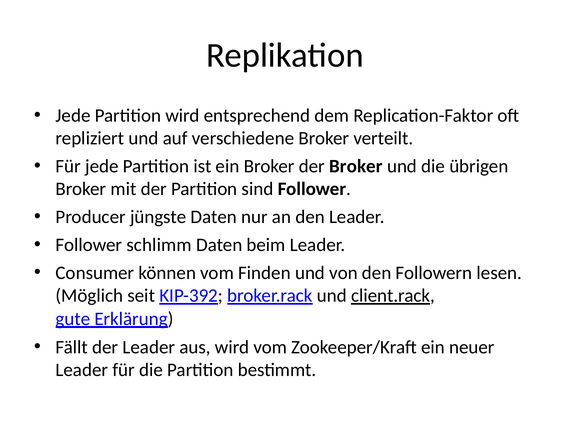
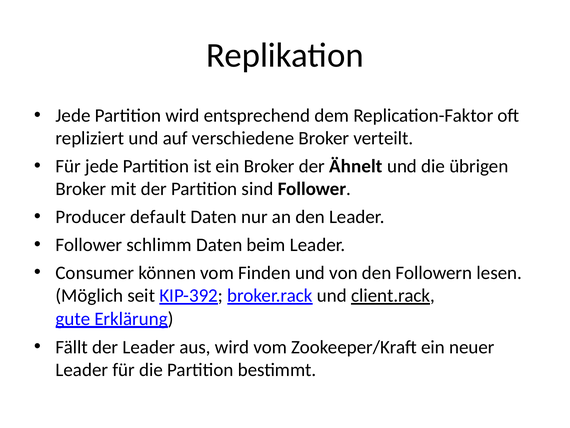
der Broker: Broker -> Ähnelt (356, 166)
jüngste: jüngste -> default (158, 217)
